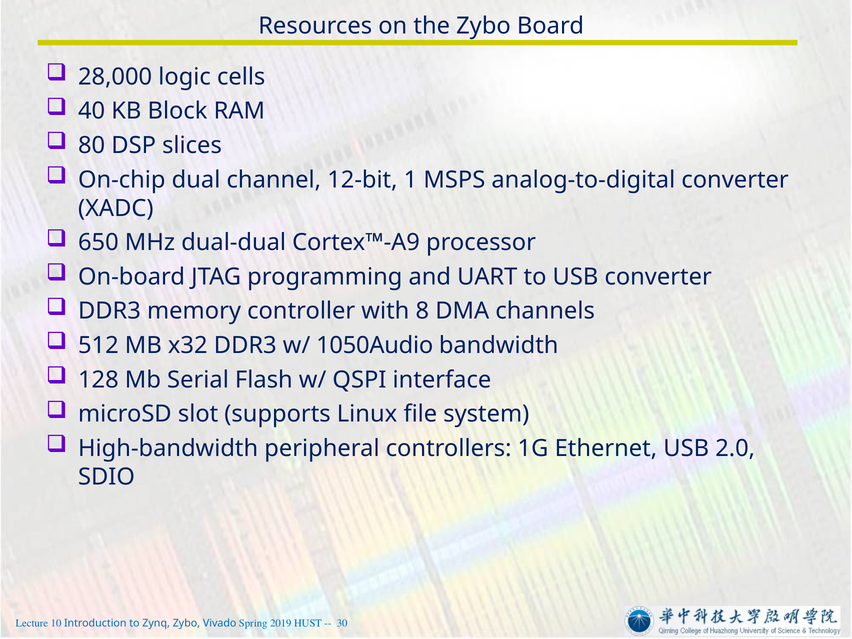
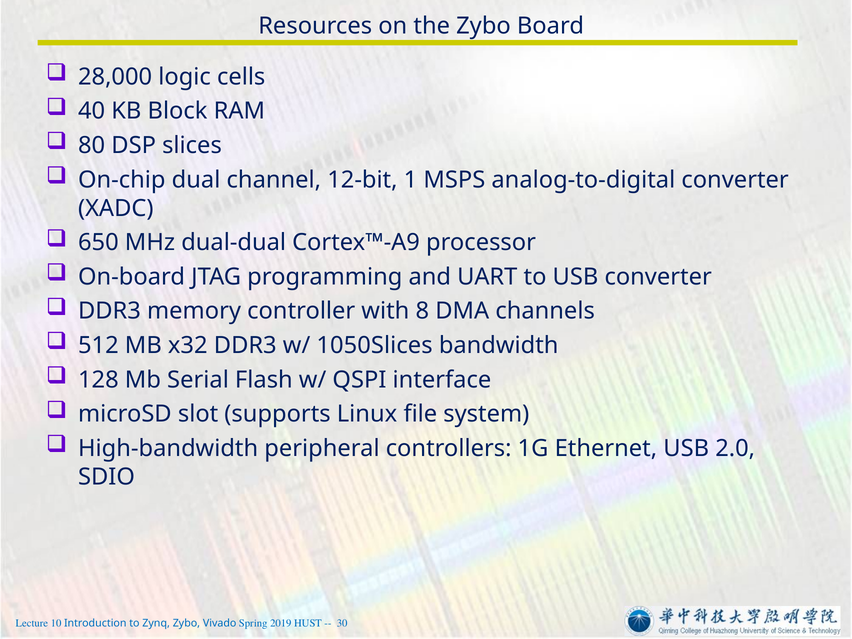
1050Audio: 1050Audio -> 1050Slices (375, 345)
